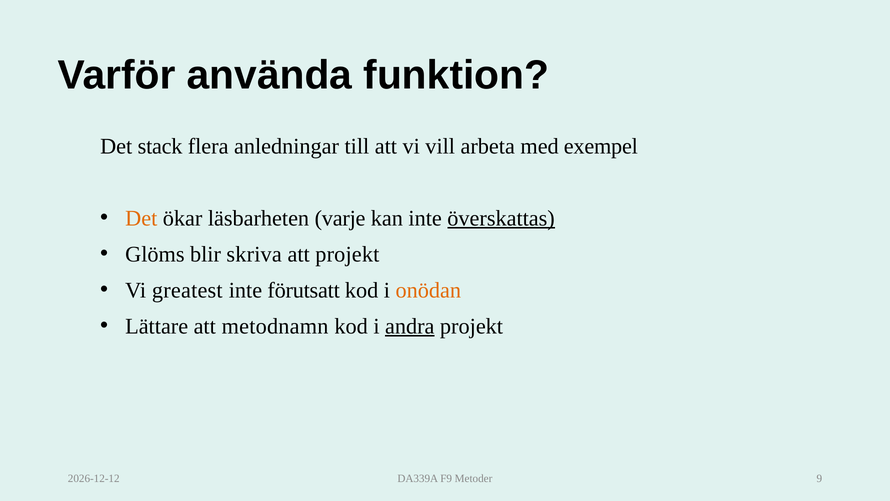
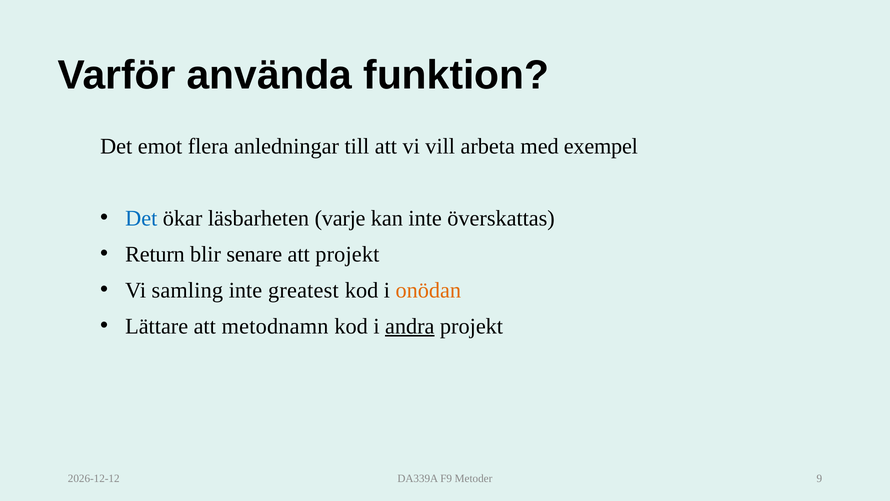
stack: stack -> emot (160, 146)
Det colour: orange -> blue (141, 218)
överskattas underline: present -> none (501, 218)
Glöms: Glöms -> Return (155, 254)
skriva: skriva -> senare (254, 254)
greatest: greatest -> samling (187, 290)
förutsatt: förutsatt -> greatest (303, 290)
